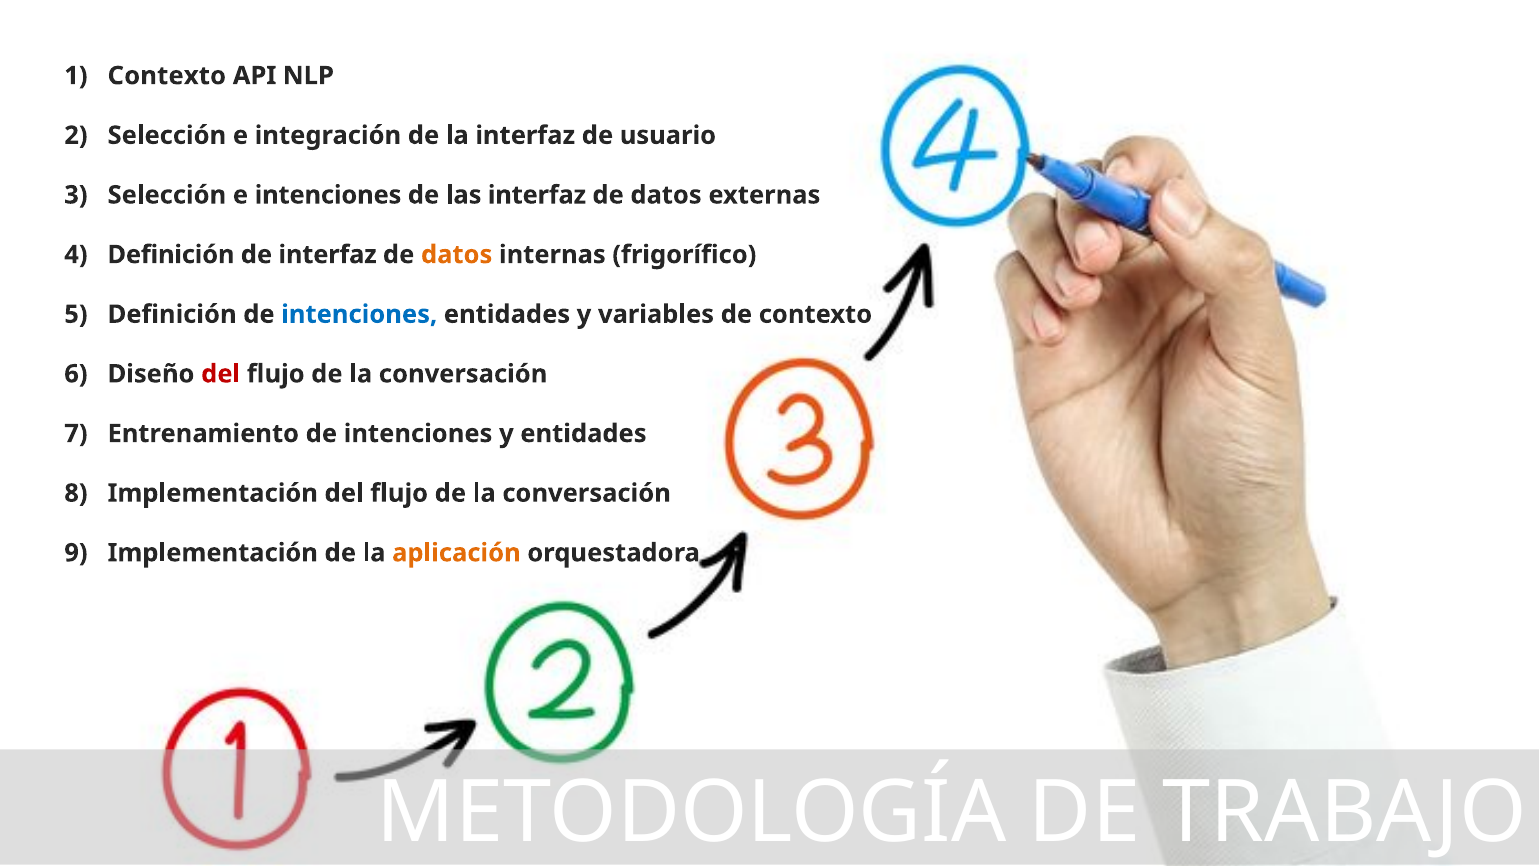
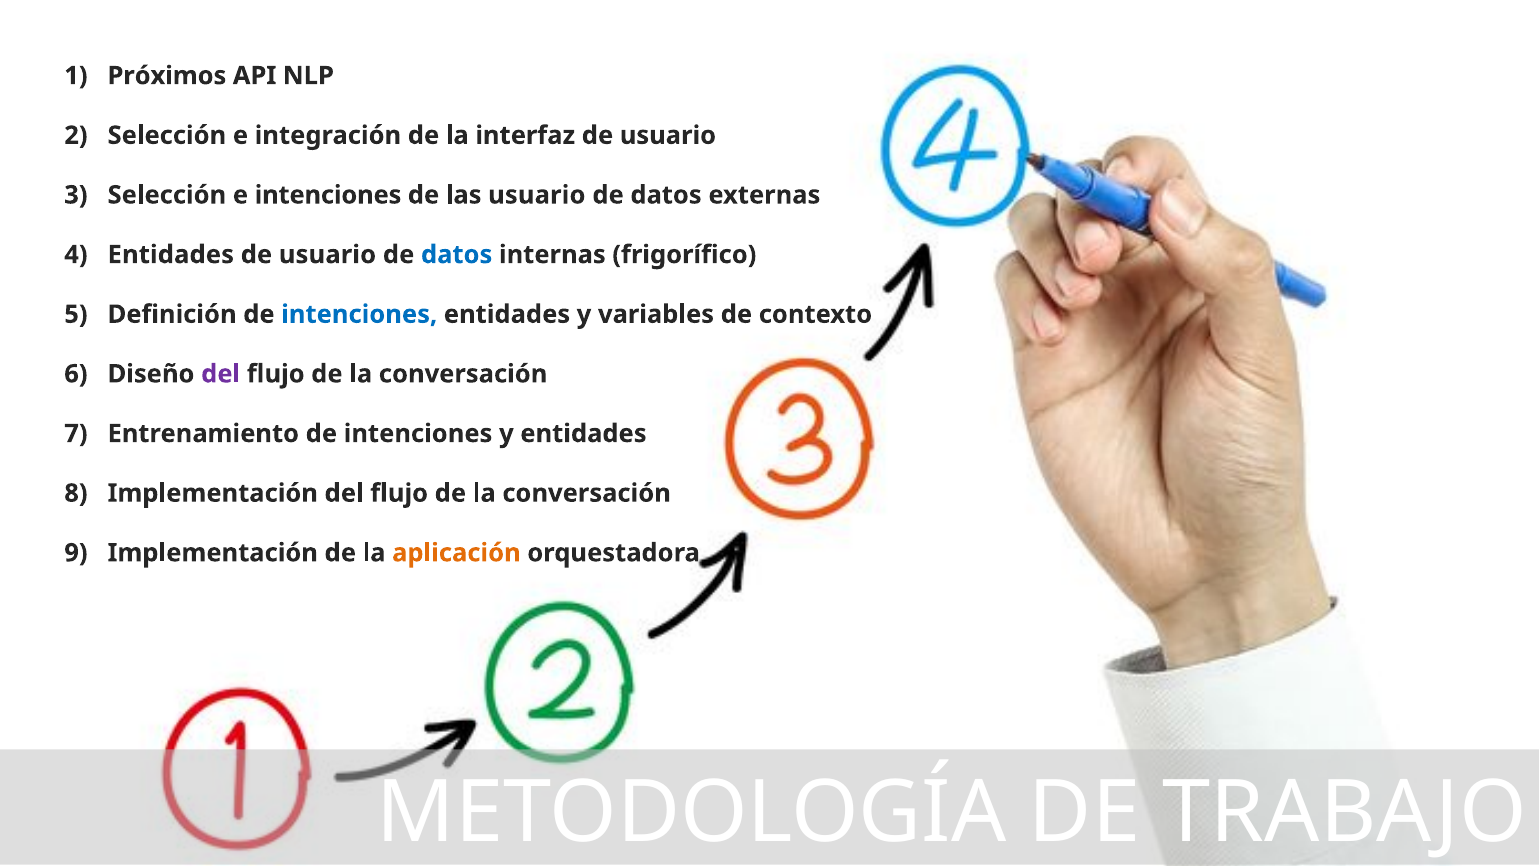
Contexto: Contexto -> Próximos (167, 76)
las interfaz: interfaz -> usuario (537, 195)
Definición: Definición -> Entidades (171, 255)
interfaz: interfaz -> usuario (327, 255)
datos colour: orange -> blue (457, 255)
del colour: red -> purple (221, 374)
